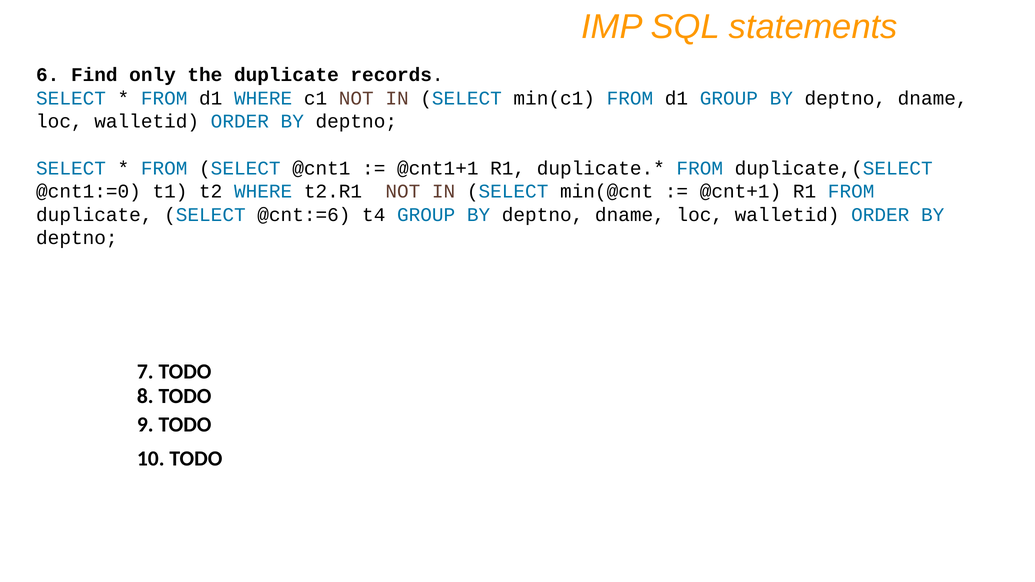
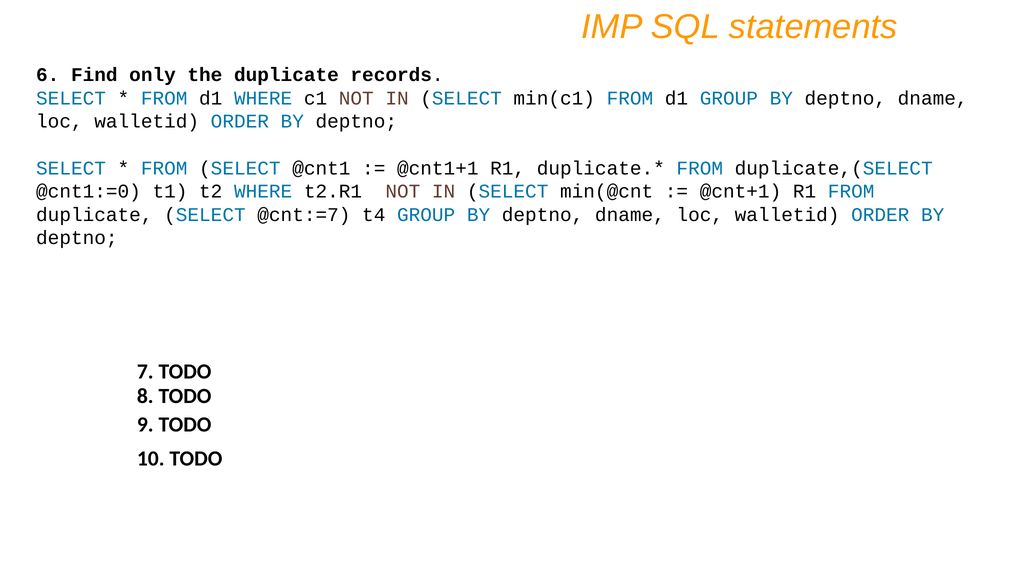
@cnt:=6: @cnt:=6 -> @cnt:=7 (304, 215)
